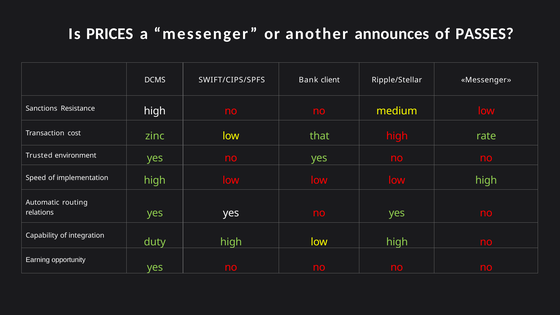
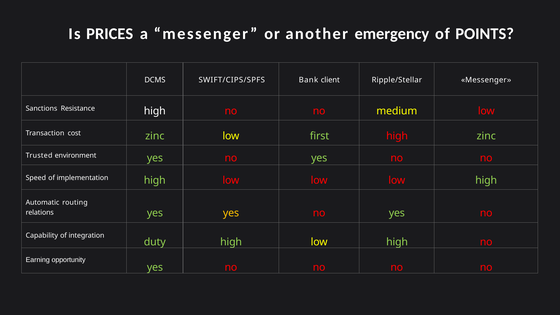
announces: announces -> emergency (392, 34)
PASSES: PASSES -> POINTS (485, 34)
that: that -> first (320, 136)
high rate: rate -> zinc (486, 136)
yes colour: white -> yellow (231, 213)
